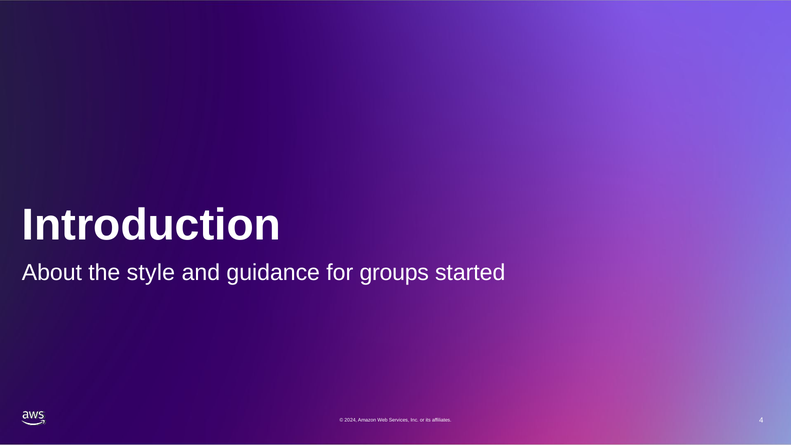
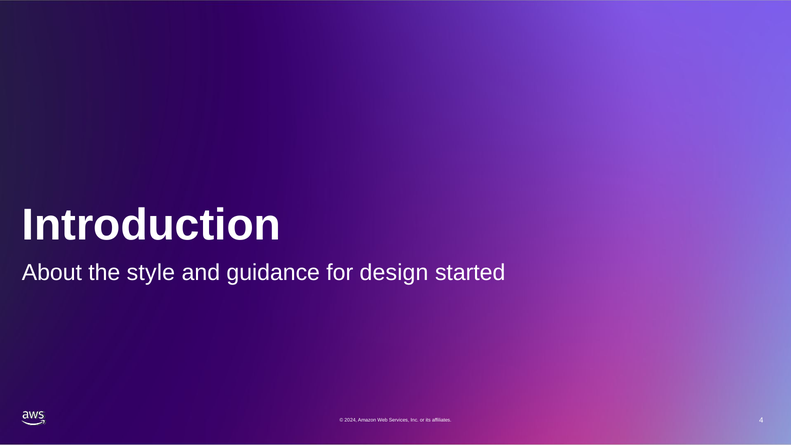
groups: groups -> design (394, 272)
